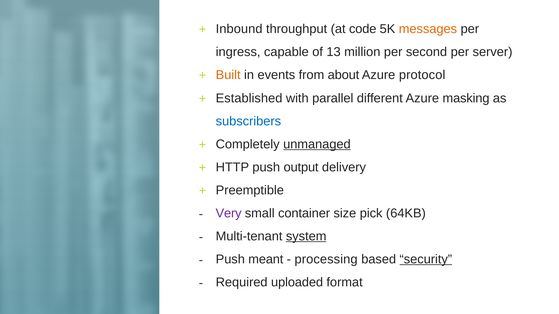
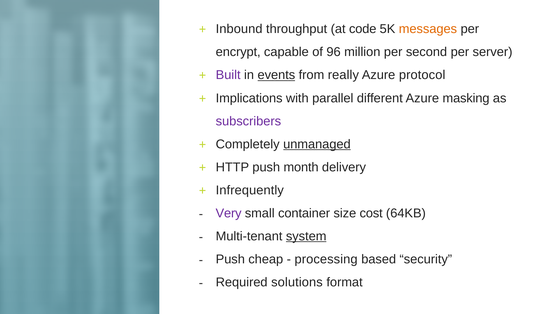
ingress: ingress -> encrypt (238, 52)
13: 13 -> 96 (334, 52)
Built colour: orange -> purple (228, 75)
events underline: none -> present (276, 75)
about: about -> really (343, 75)
Established: Established -> Implications (249, 98)
subscribers colour: blue -> purple (248, 121)
output: output -> month (301, 167)
Preemptible: Preemptible -> Infrequently (250, 190)
pick: pick -> cost (371, 213)
meant: meant -> cheap (266, 260)
security underline: present -> none (426, 260)
uploaded: uploaded -> solutions (297, 283)
